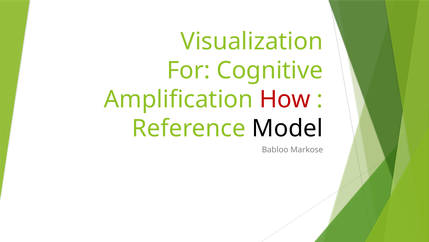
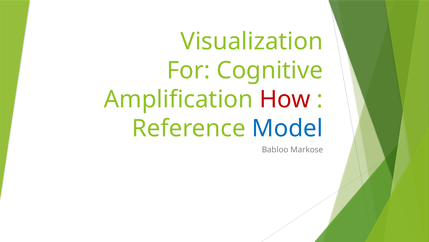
Model colour: black -> blue (287, 128)
